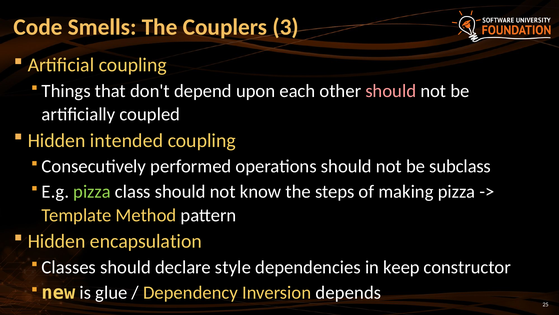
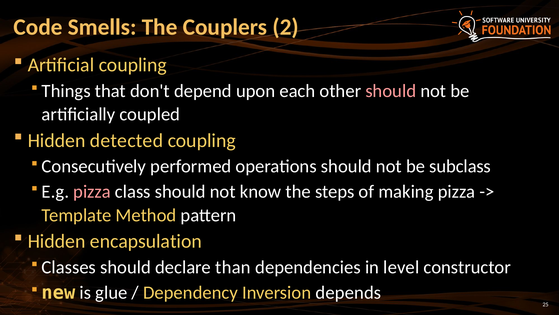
3: 3 -> 2 (286, 27)
intended: intended -> detected (127, 140)
pizza colour: light green -> pink (92, 191)
style: style -> than (233, 267)
keep: keep -> level (401, 267)
